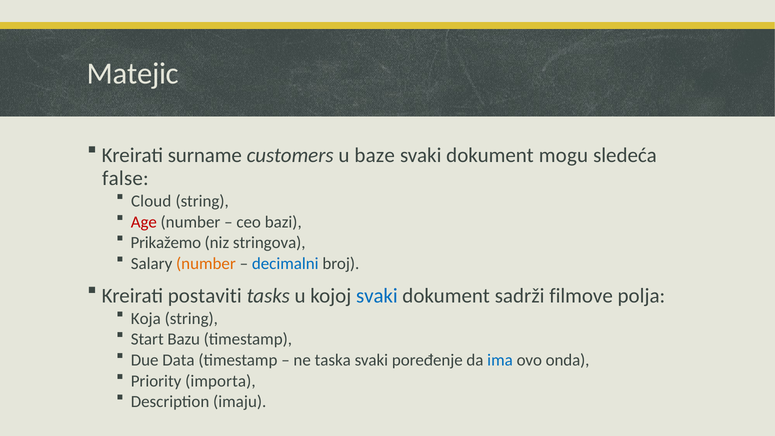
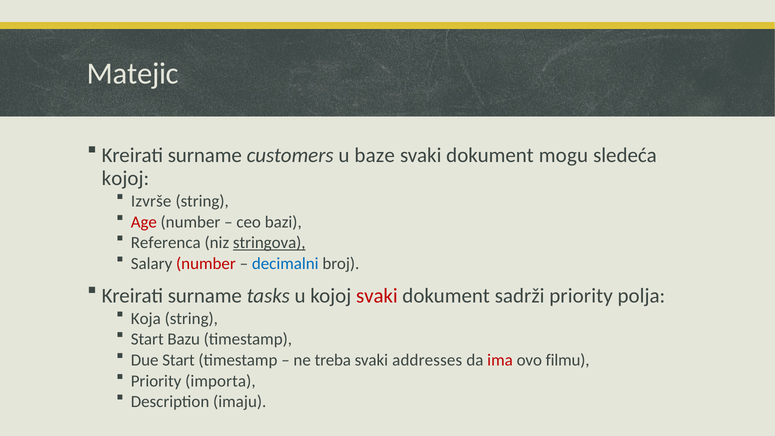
false: false -> kojoj (125, 178)
Cloud: Cloud -> Izvrše (151, 201)
Prikažemo: Prikažemo -> Referenca (166, 243)
stringova underline: none -> present (269, 243)
number colour: orange -> red (206, 264)
postaviti: postaviti -> surname (205, 296)
svaki colour: blue -> red (377, 296)
sadrži filmove: filmove -> priority (581, 296)
Due Data: Data -> Start (179, 360)
taska: taska -> treba (333, 360)
poređenje: poređenje -> addresses (427, 360)
ima colour: blue -> red (500, 360)
onda: onda -> filmu (568, 360)
